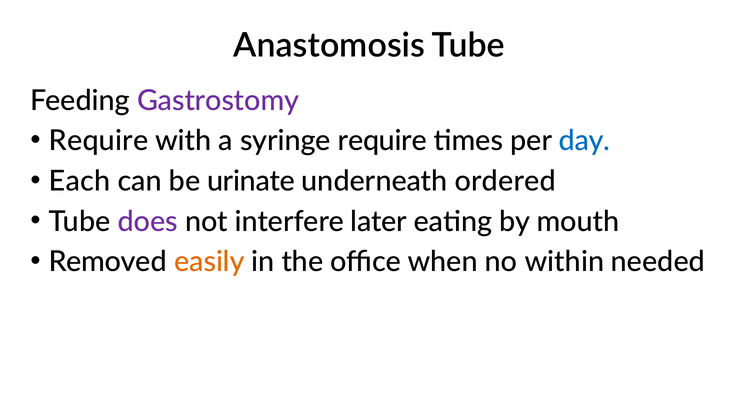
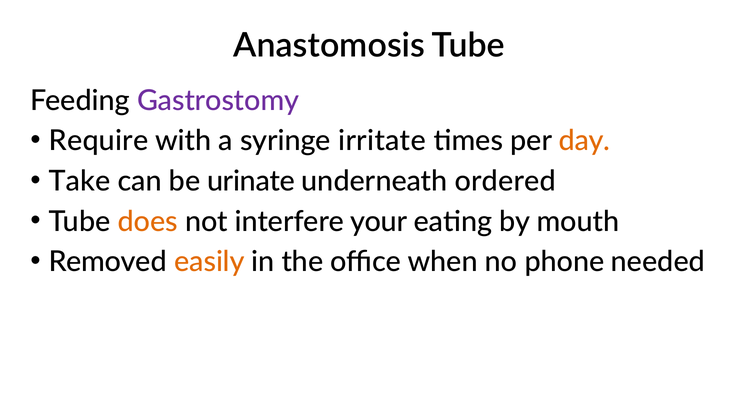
syringe require: require -> irritate (382, 141)
day colour: blue -> orange (584, 141)
Each: Each -> Take (80, 181)
does colour: purple -> orange (148, 222)
later: later -> your (379, 222)
within: within -> phone (564, 262)
